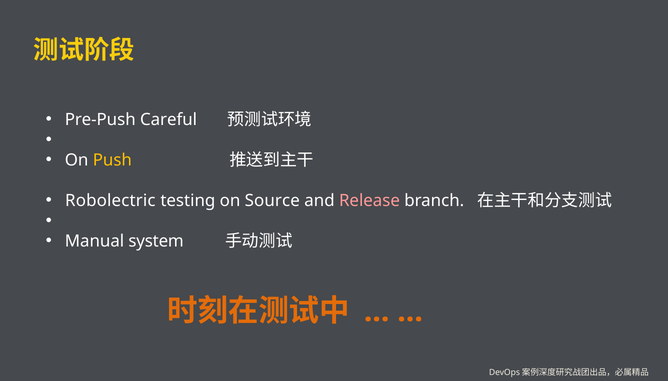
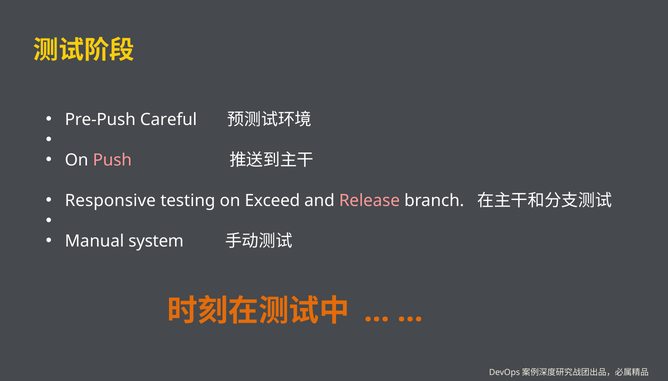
Push colour: yellow -> pink (112, 160)
Robolectric: Robolectric -> Responsive (110, 201)
Source: Source -> Exceed (272, 201)
